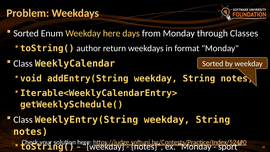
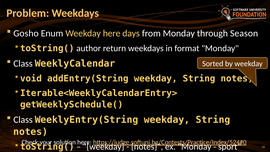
Sorted: Sorted -> Gosho (26, 33)
Classes: Classes -> Season (244, 33)
